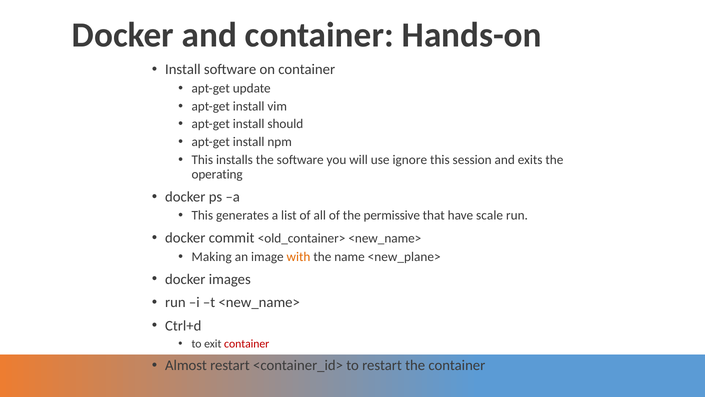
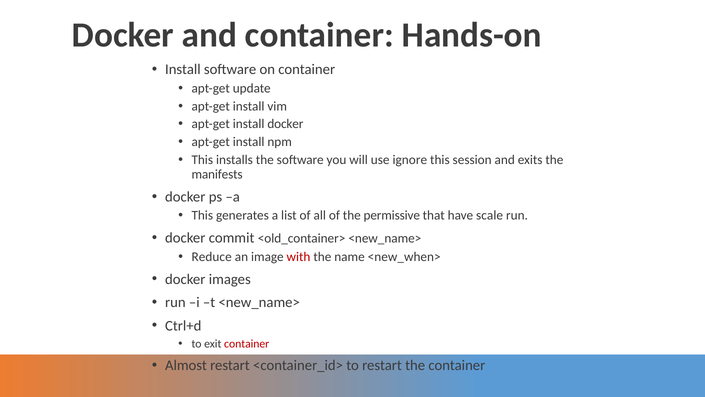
install should: should -> docker (285, 124)
operating: operating -> manifests (217, 174)
Making: Making -> Reduce (212, 256)
with colour: orange -> red (298, 256)
<new_plane>: <new_plane> -> <new_when> (404, 256)
